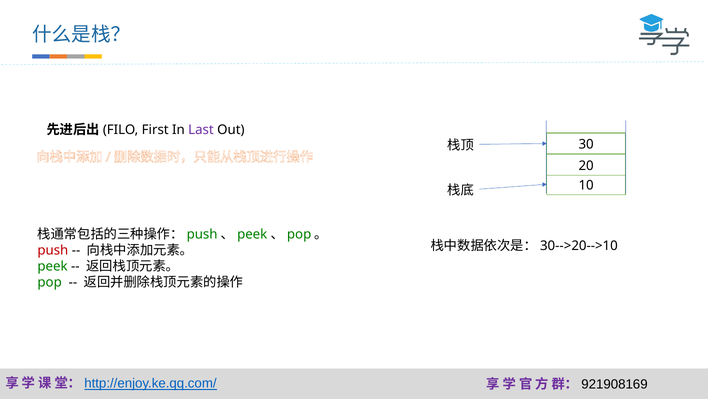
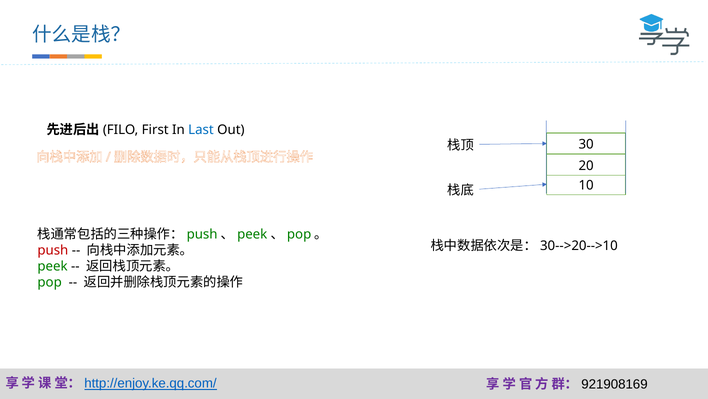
Last colour: purple -> blue (201, 130)
